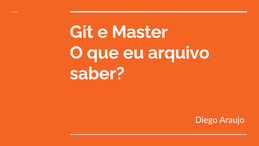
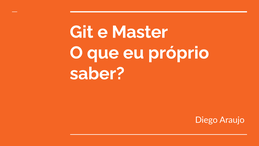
arquivo: arquivo -> próprio (179, 53)
